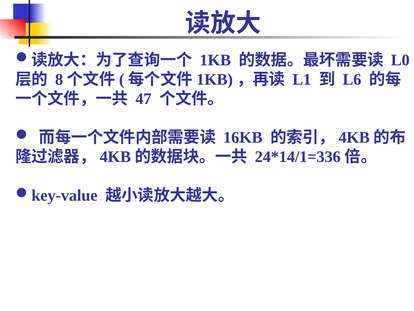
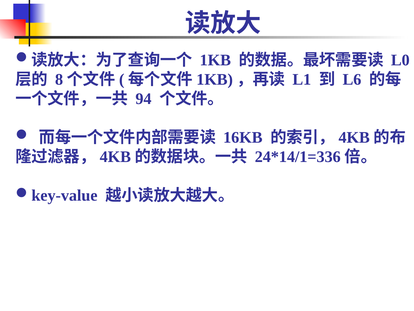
47: 47 -> 94 (143, 99)
